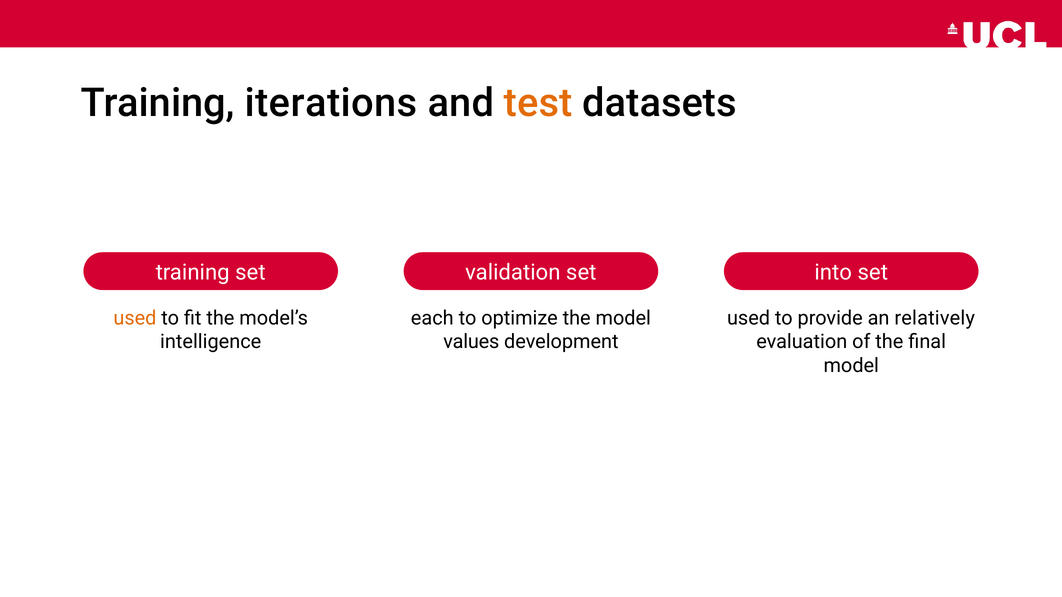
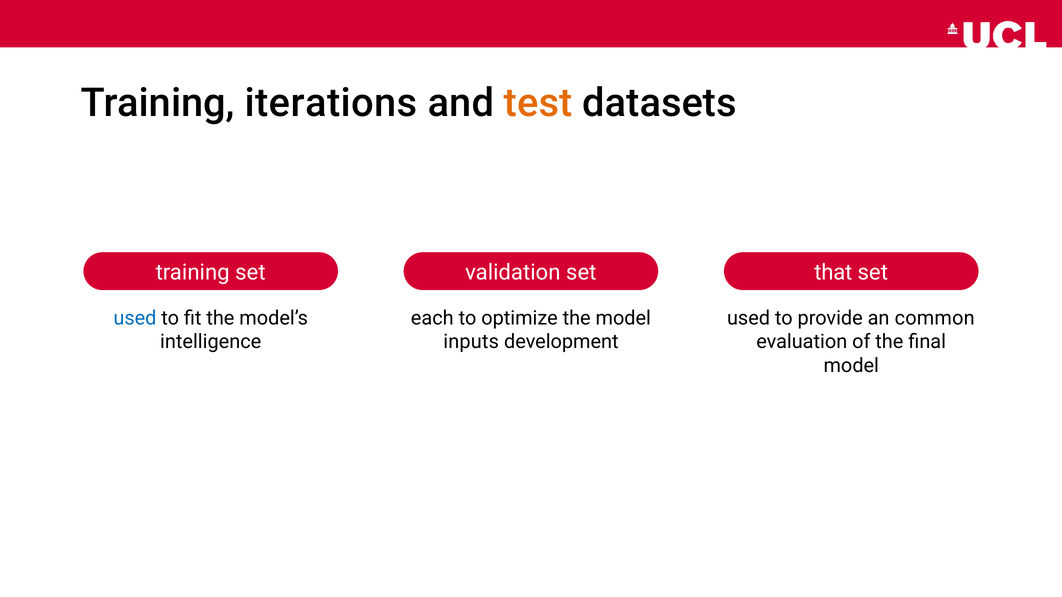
into: into -> that (833, 273)
used colour: orange -> blue (135, 318)
relatively: relatively -> common (935, 318)
values: values -> inputs (471, 342)
